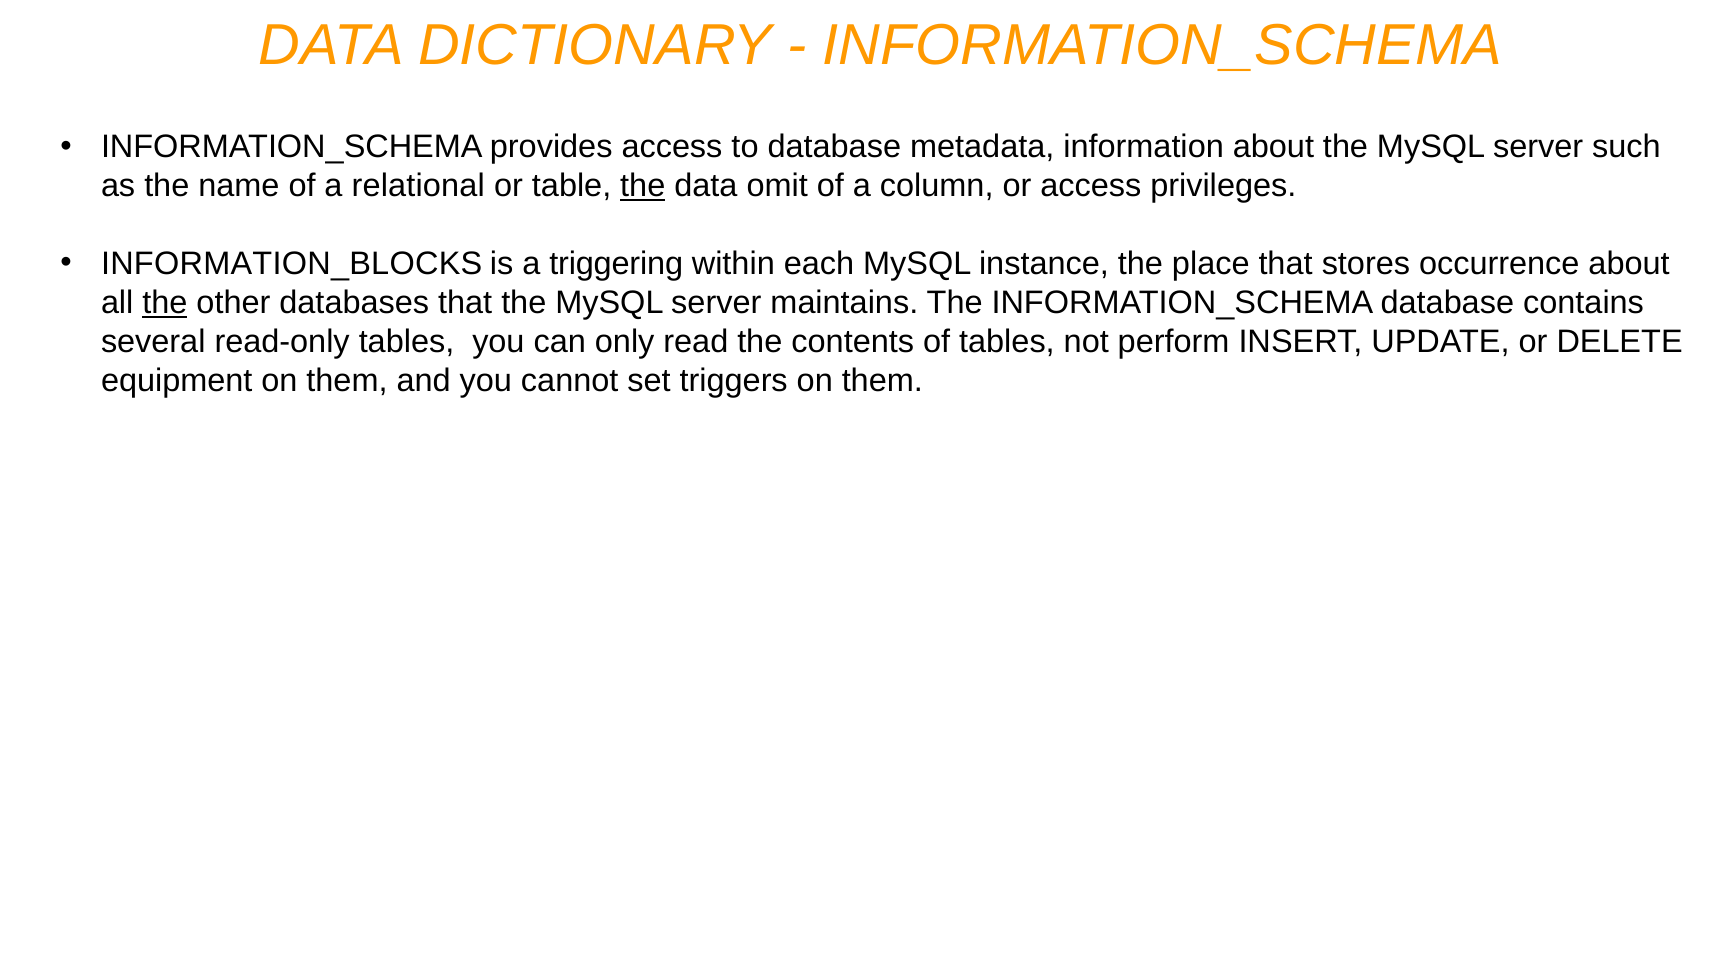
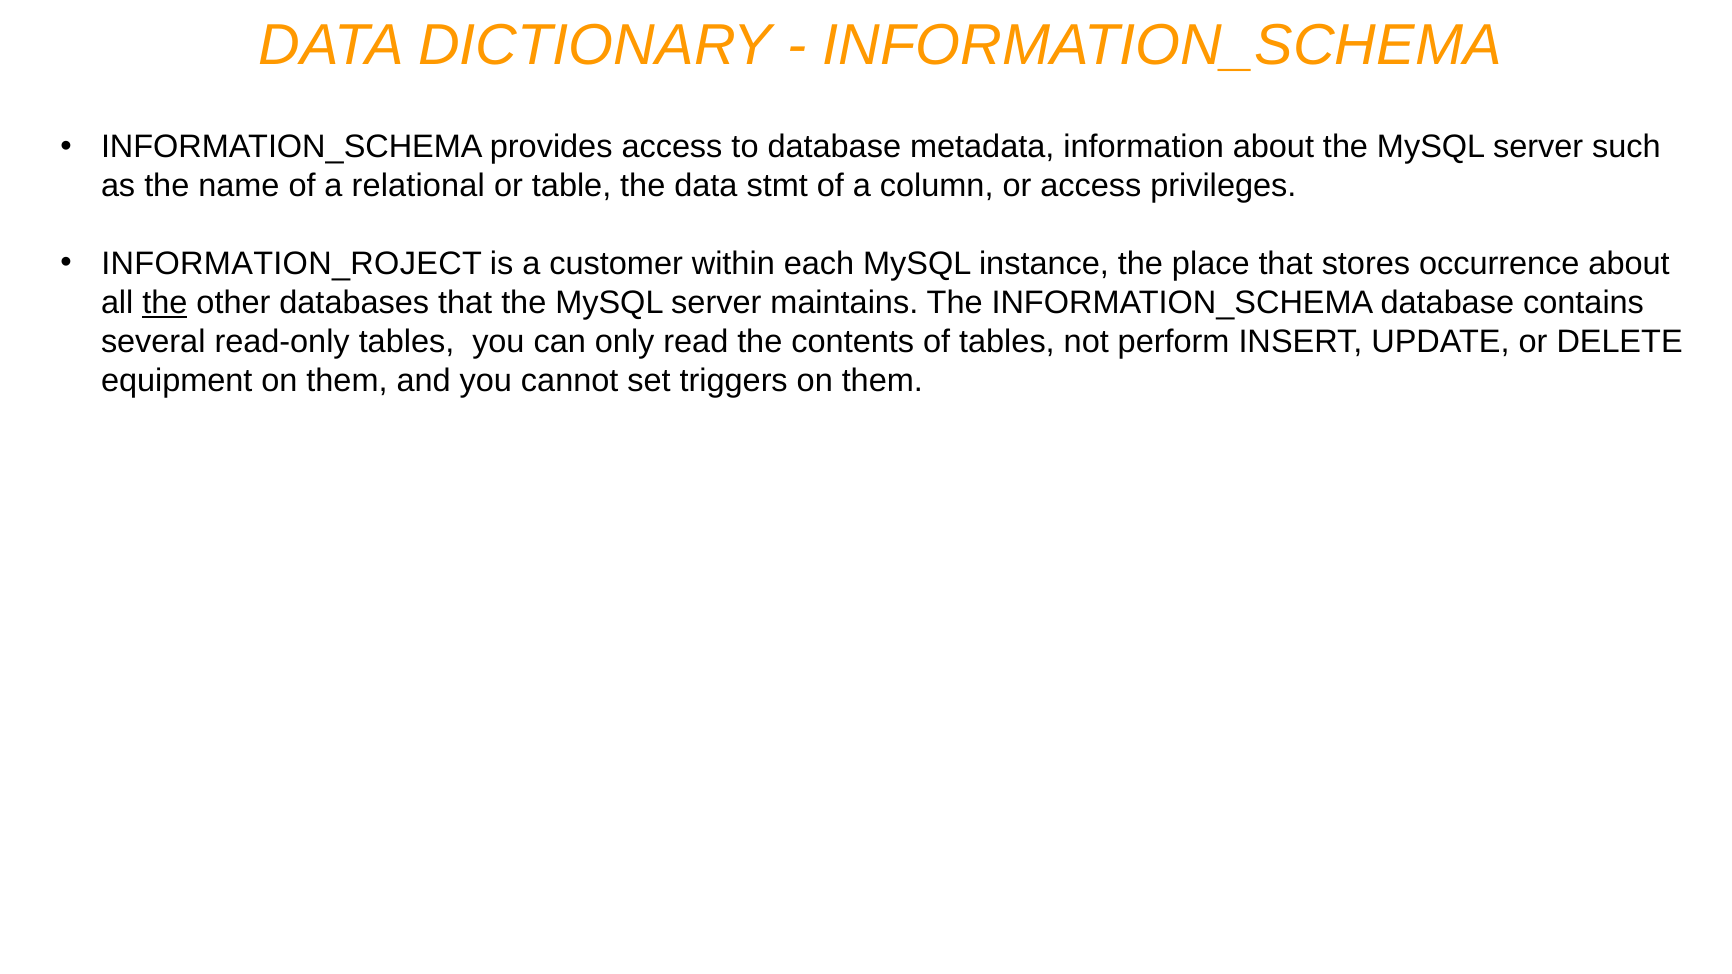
the underline: present -> none (643, 186)
omit: omit -> stmt (777, 186)
INFORMATION_BLOCKS: INFORMATION_BLOCKS -> INFORMATION_ROJECT (292, 264)
triggering: triggering -> customer (616, 264)
